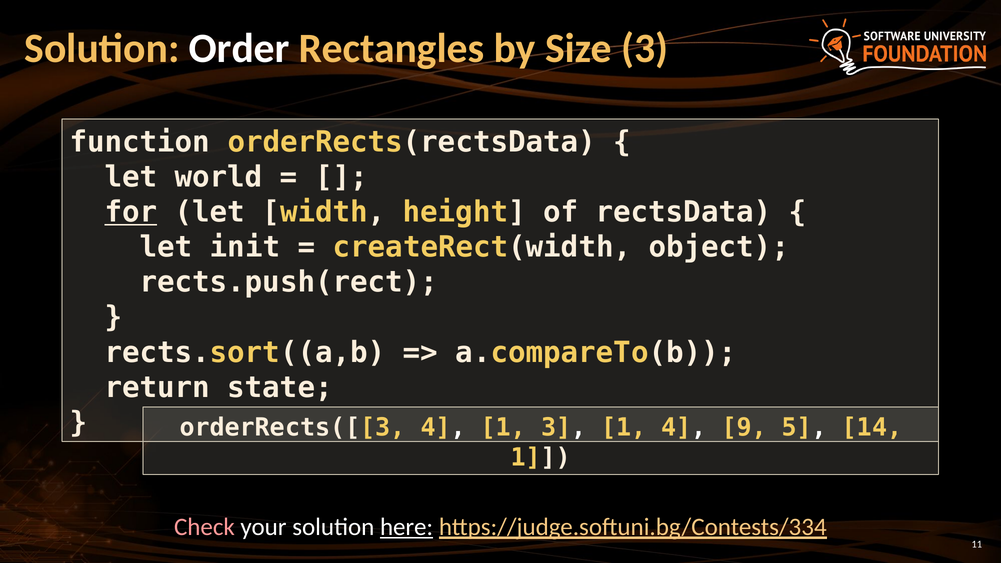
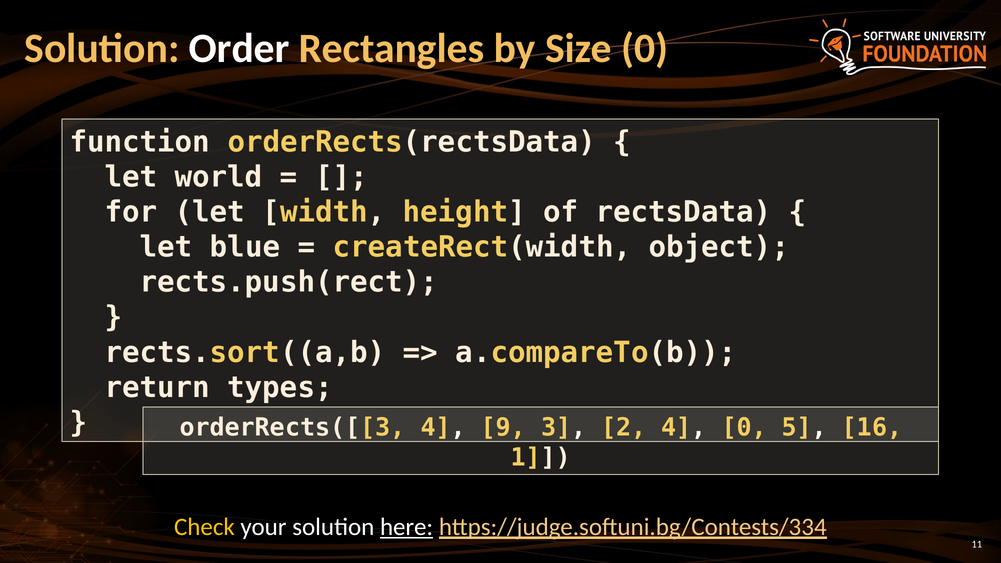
Size 3: 3 -> 0 (645, 49)
for underline: present -> none (131, 212)
init: init -> blue (245, 247)
state: state -> types (280, 388)
4 1: 1 -> 9 (503, 427)
3 1: 1 -> 2 (624, 427)
4 9: 9 -> 0 (744, 427)
14: 14 -> 16 (872, 427)
Check colour: pink -> yellow (204, 527)
